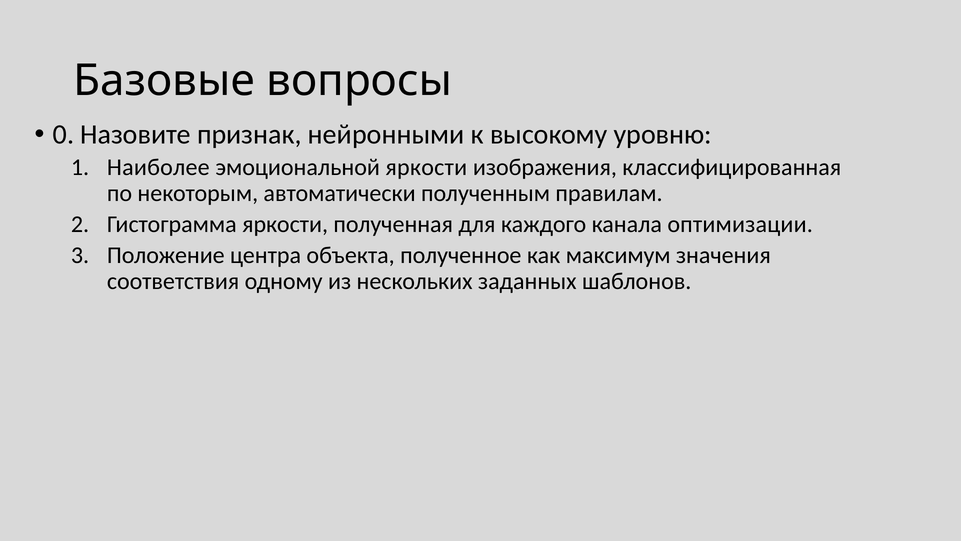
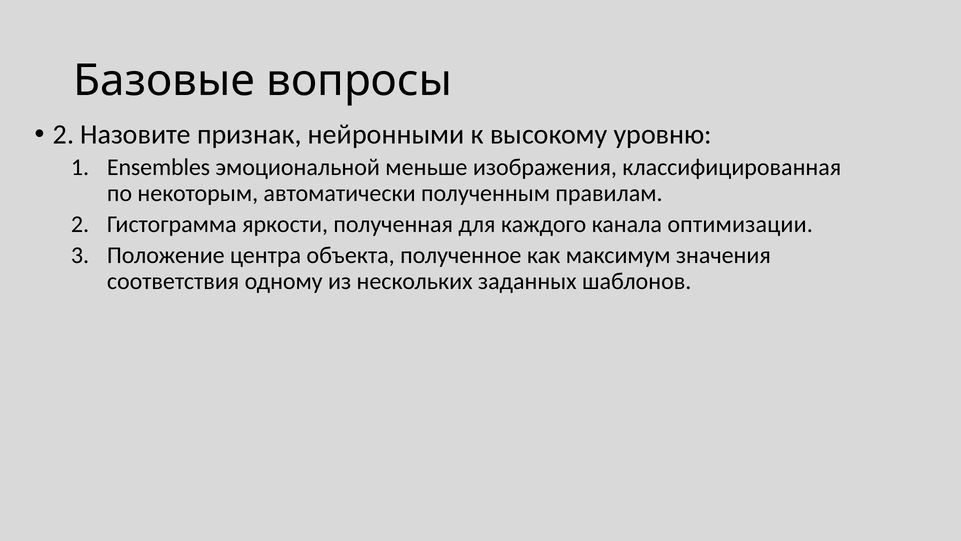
0: 0 -> 2 (63, 134)
Наиболее: Наиболее -> Ensembles (159, 167)
эмоциональной яркости: яркости -> меньше (426, 167)
